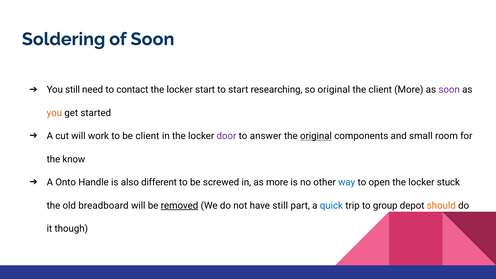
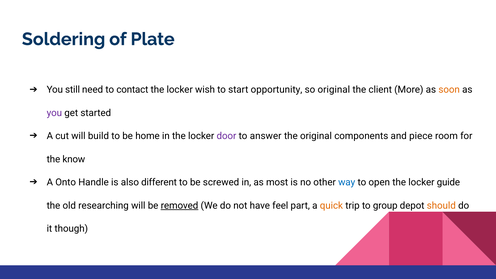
of Soon: Soon -> Plate (153, 39)
locker start: start -> wish (205, 90)
researching: researching -> opportunity (276, 90)
soon colour: purple -> orange (449, 90)
you colour: orange -> purple (54, 113)
work: work -> build (98, 136)
be client: client -> home (148, 136)
original underline: present -> none (316, 136)
small: small -> piece (421, 136)
as more: more -> most (277, 182)
stuck: stuck -> guide (448, 182)
breadboard: breadboard -> researching (104, 206)
have still: still -> feel (280, 206)
quick colour: blue -> orange (331, 206)
